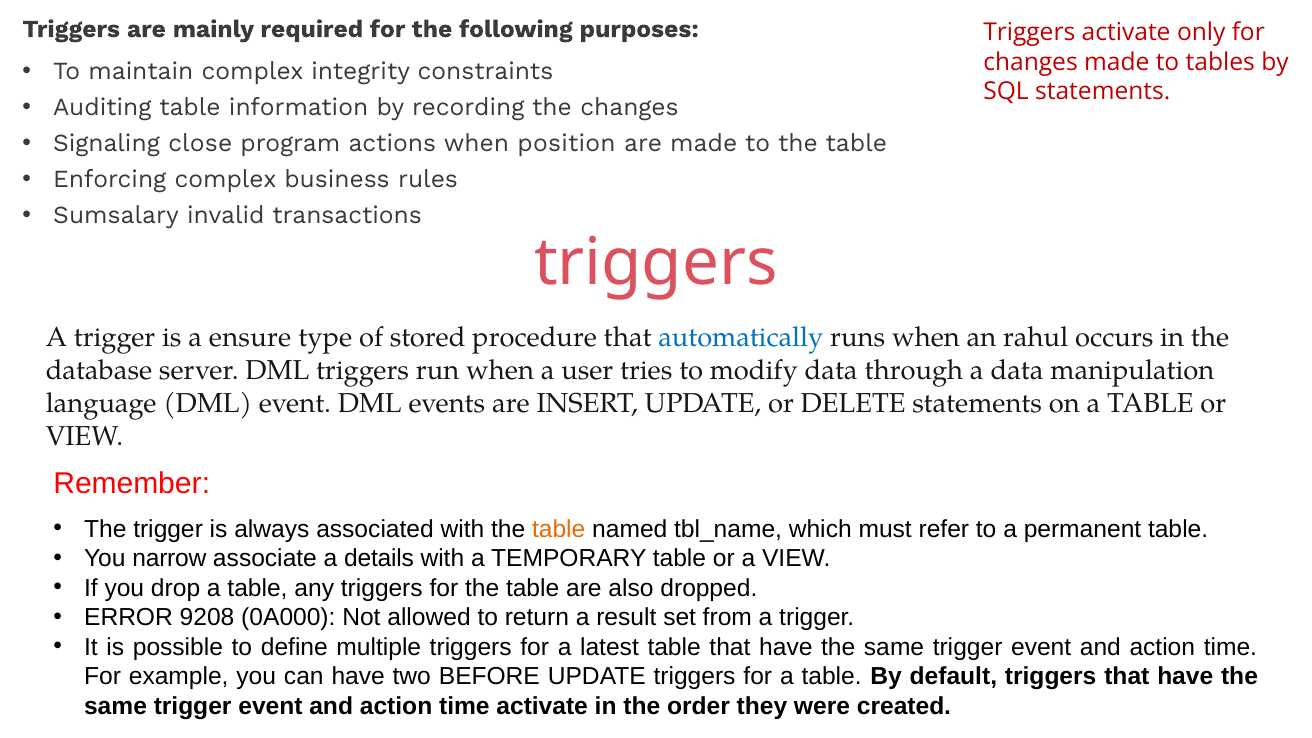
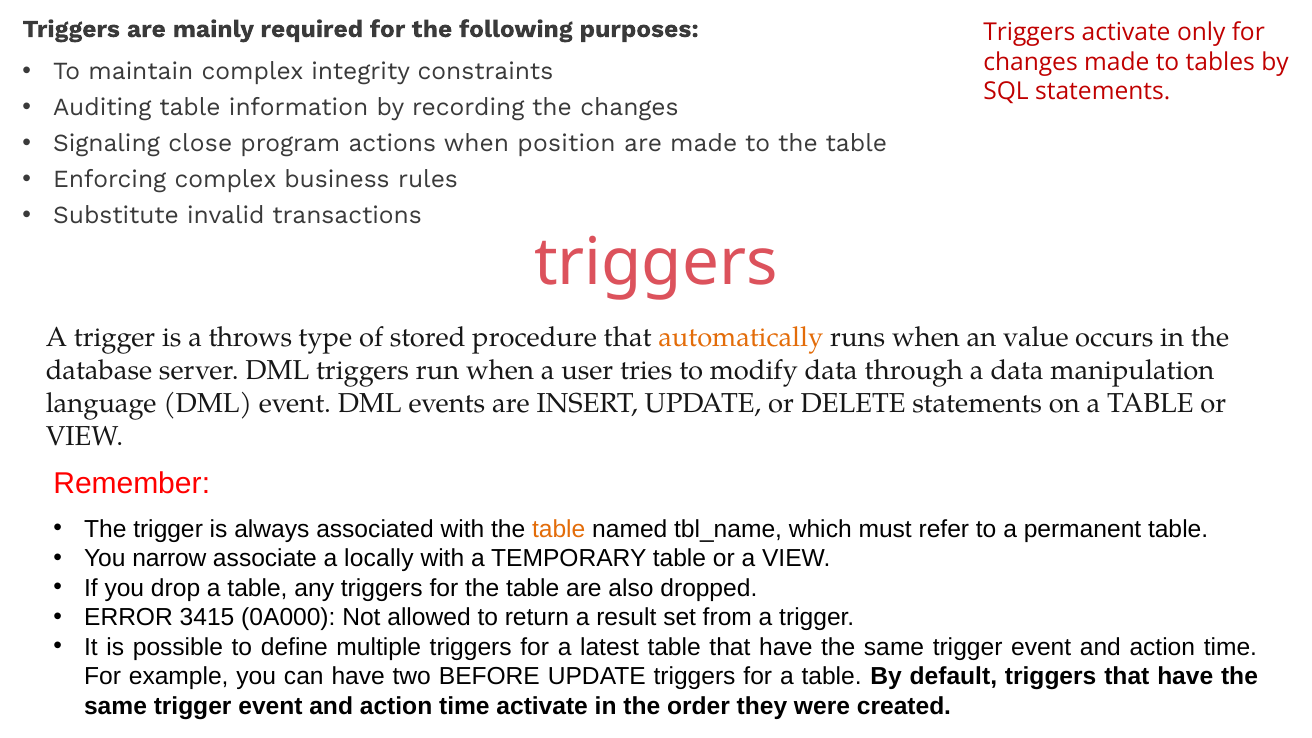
Sumsalary: Sumsalary -> Substitute (116, 216)
ensure: ensure -> throws (250, 338)
automatically colour: blue -> orange (741, 338)
rahul: rahul -> value (1036, 338)
details: details -> locally (379, 559)
9208: 9208 -> 3415 (207, 618)
